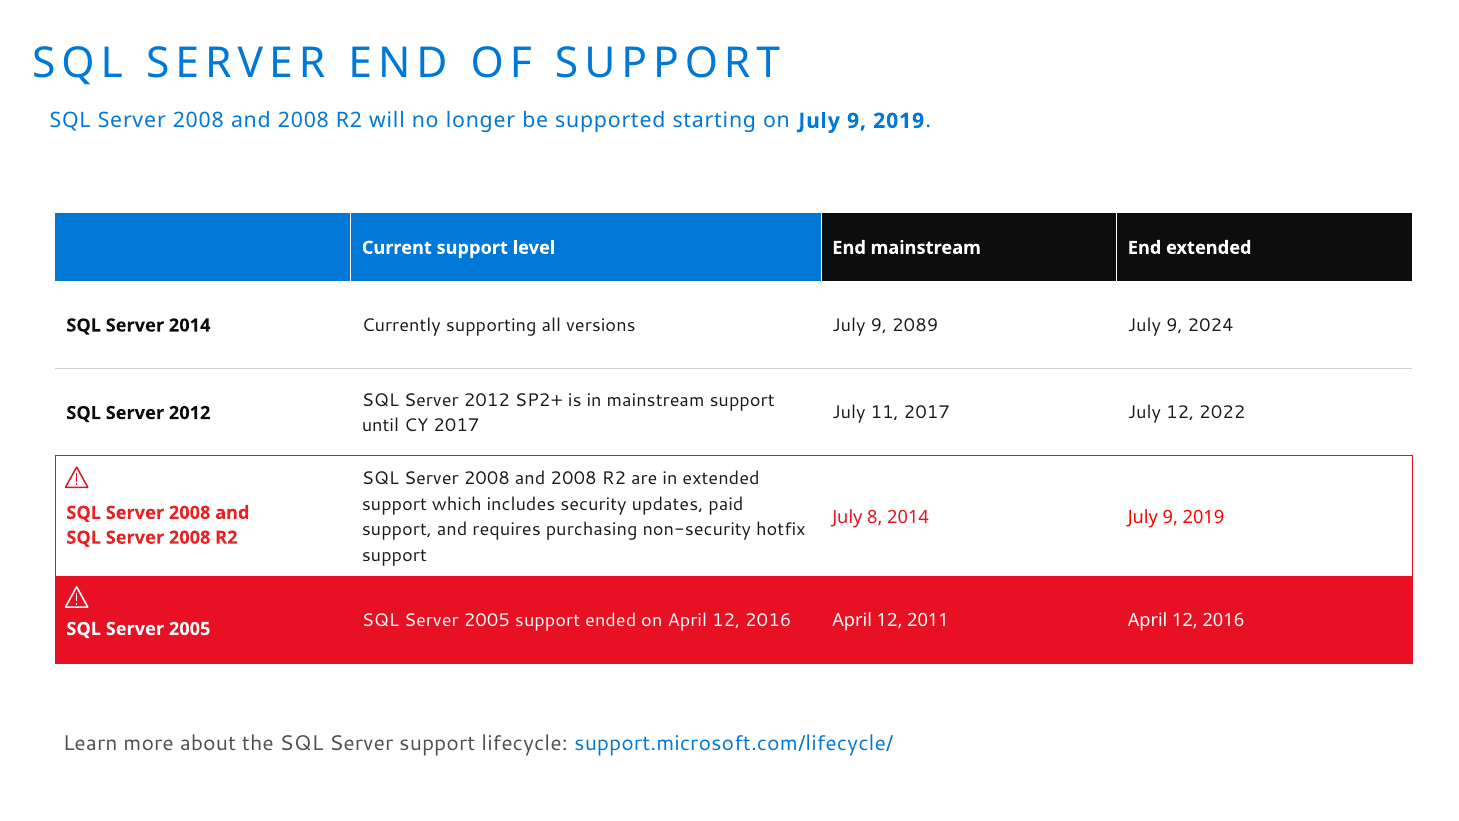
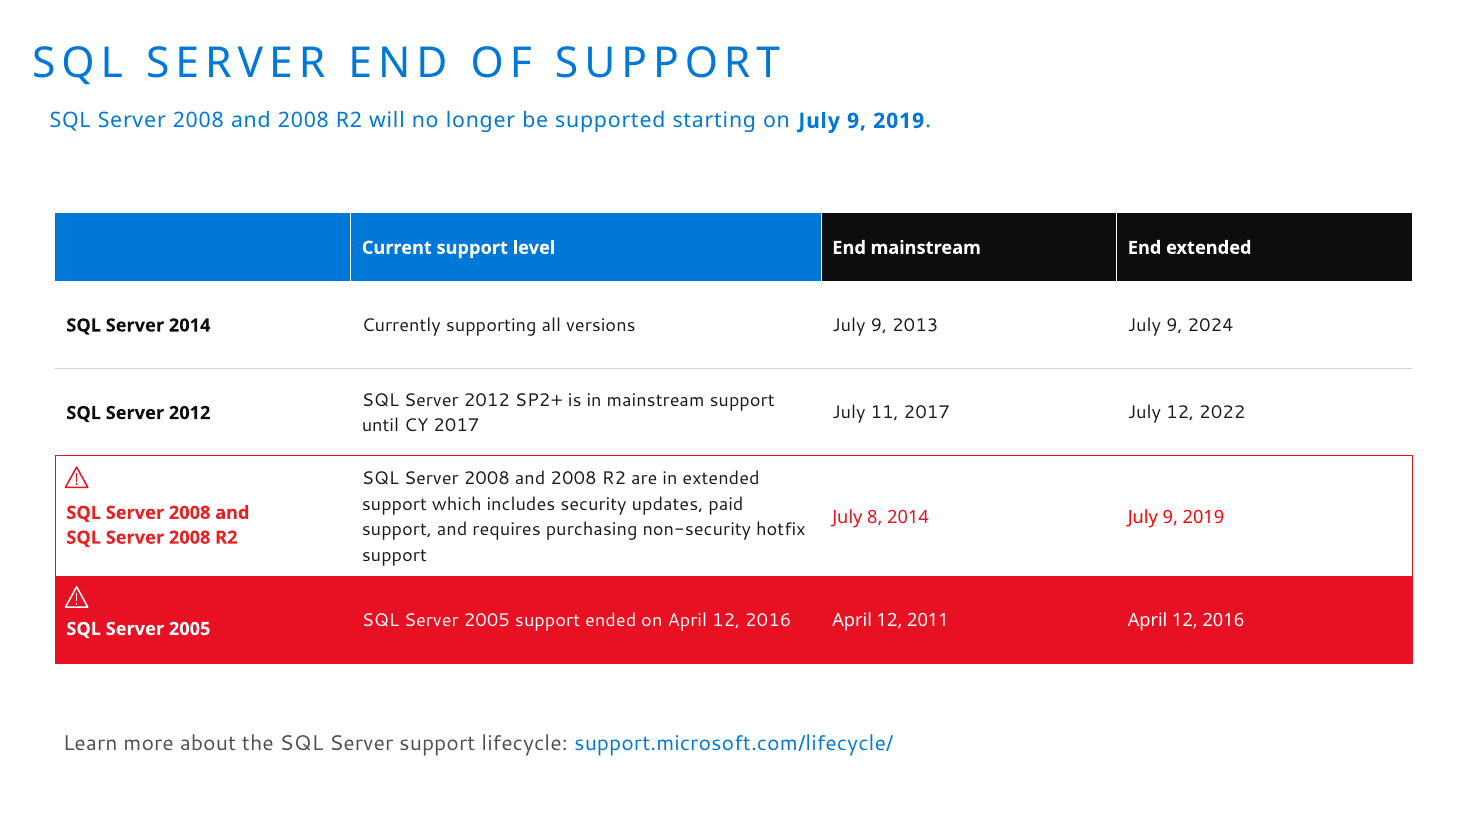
2089: 2089 -> 2013 (915, 325)
